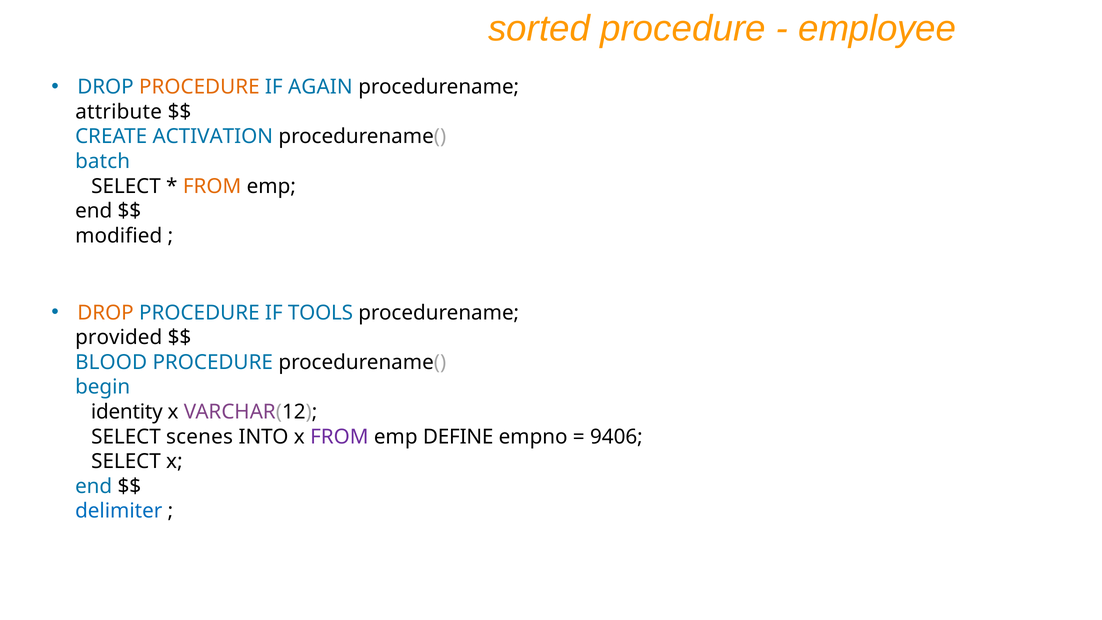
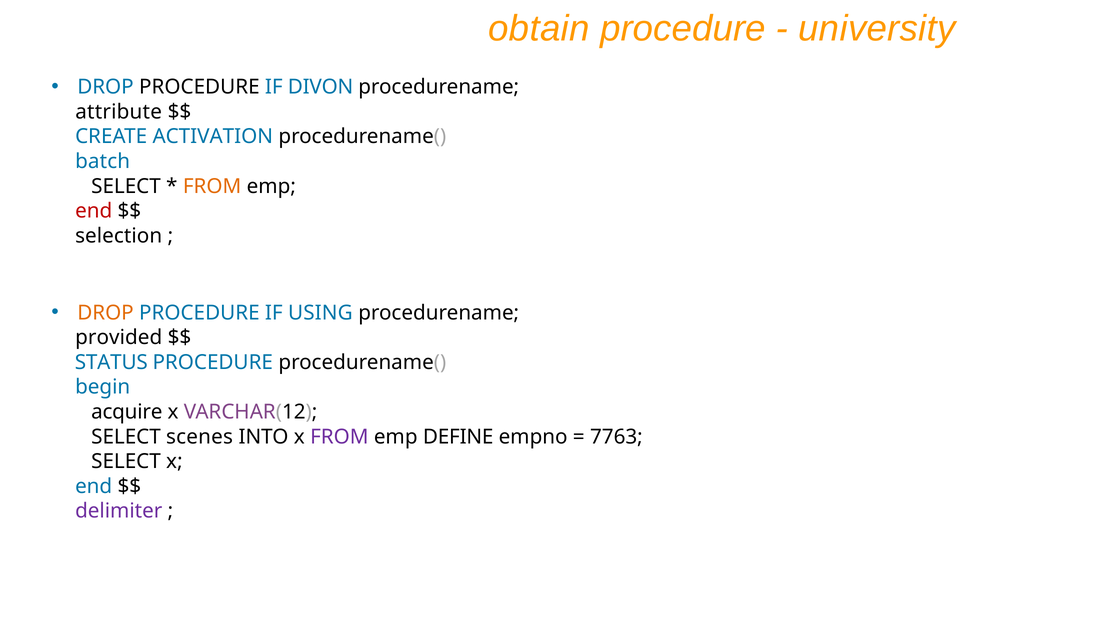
sorted: sorted -> obtain (539, 29)
employee: employee -> university (877, 29)
PROCEDURE colour: orange -> black (199, 87)
AGAIN: AGAIN -> DIVON (321, 87)
end colour: black -> red (94, 211)
modified: modified -> selection (119, 236)
TOOLS: TOOLS -> USING (320, 313)
BLOOD: BLOOD -> STATUS (111, 362)
identity: identity -> acquire (127, 412)
9406: 9406 -> 7763 (616, 437)
delimiter colour: blue -> purple (119, 511)
